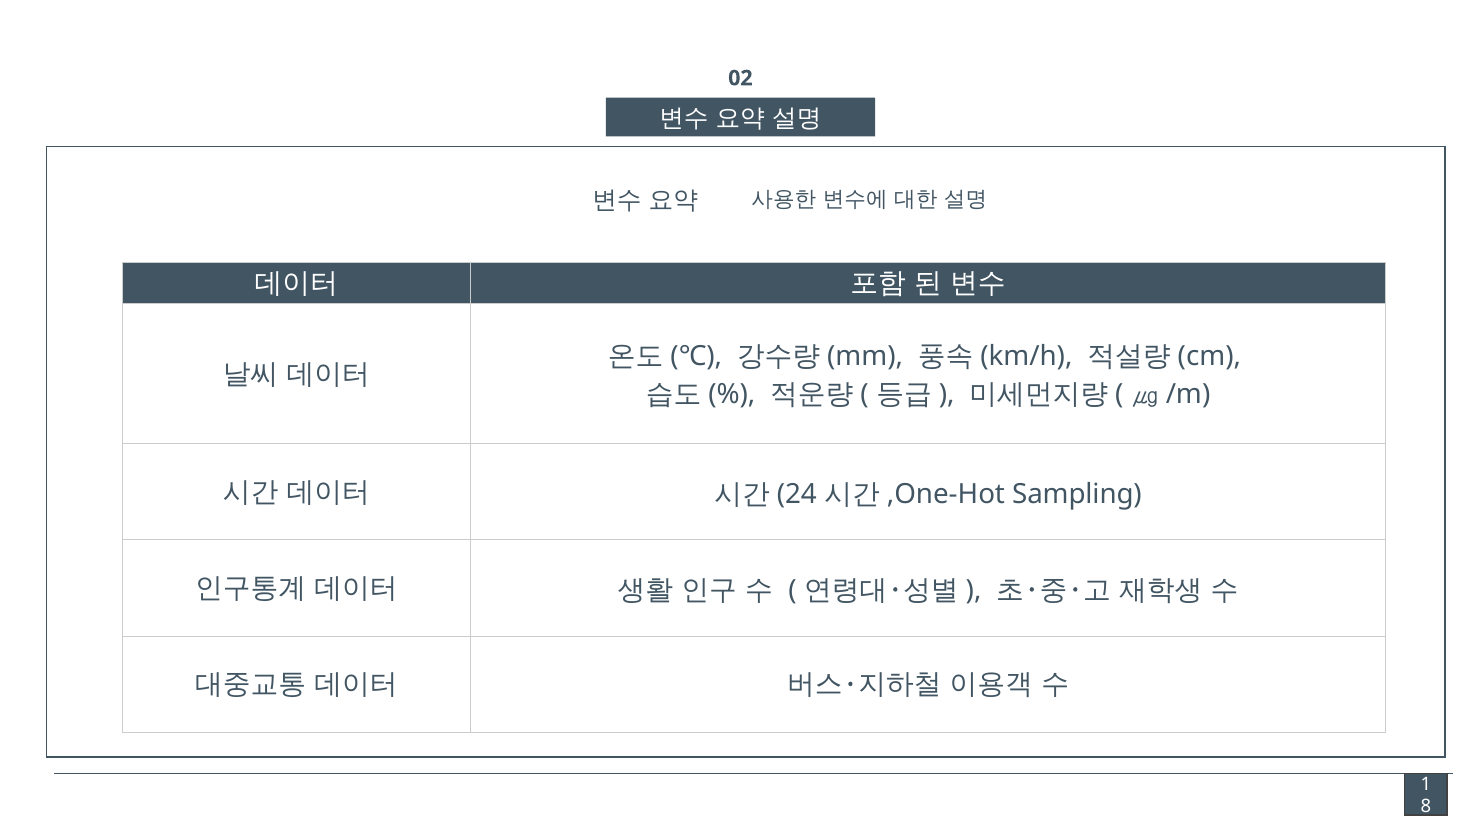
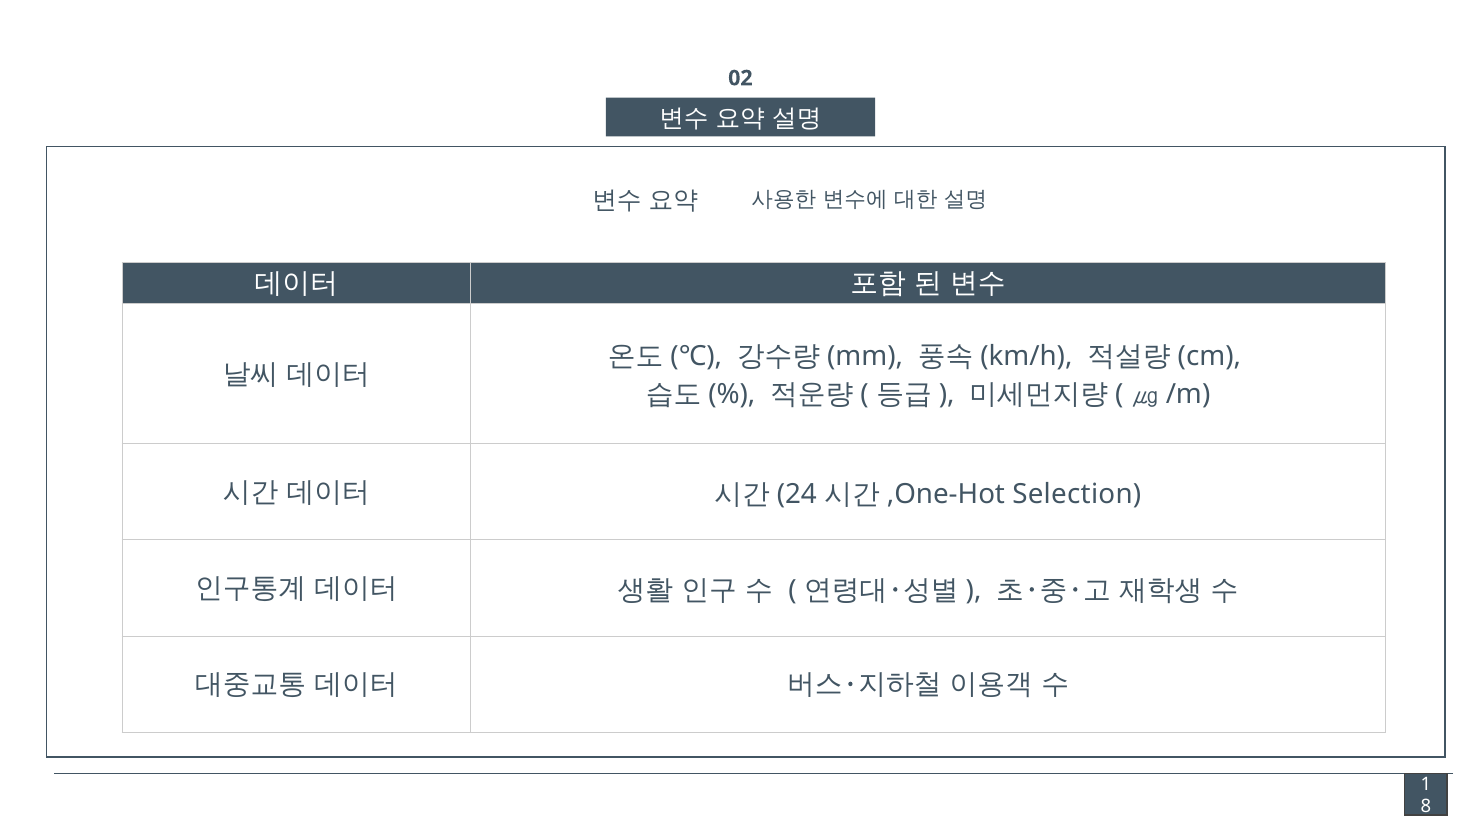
Sampling: Sampling -> Selection (1077, 494)
